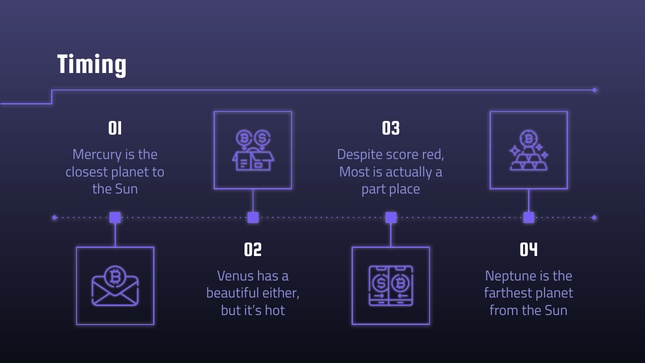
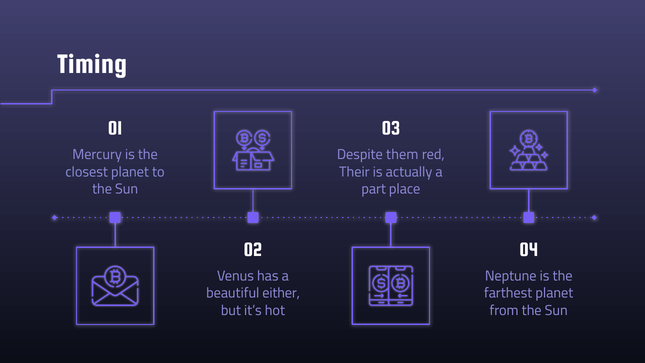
score: score -> them (402, 155)
Most: Most -> Their (354, 172)
